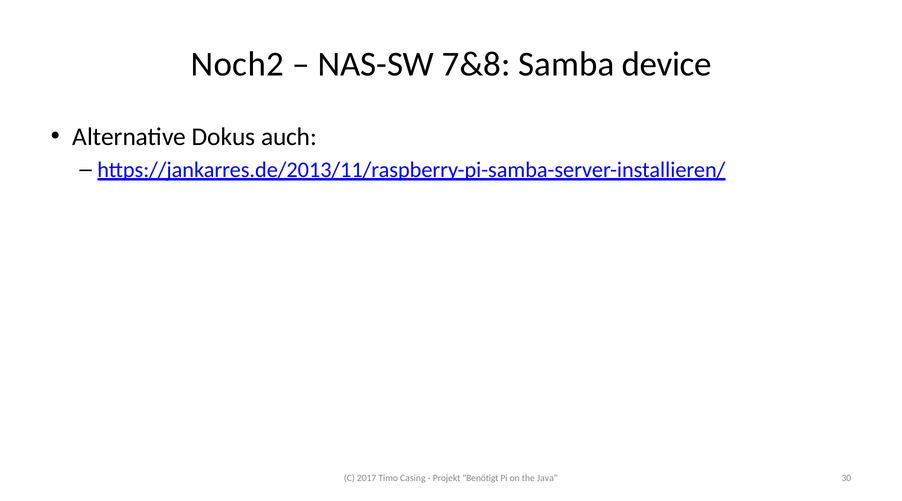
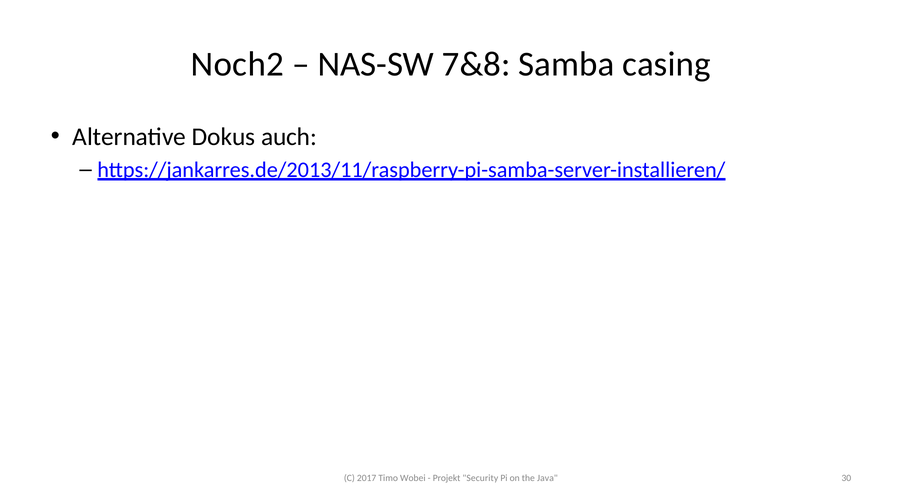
device: device -> casing (666, 64)
Casing: Casing -> Wobei (413, 478)
Benötigt: Benötigt -> Security (480, 478)
